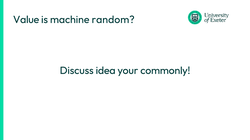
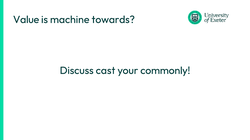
random: random -> towards (113, 20)
idea: idea -> cast (106, 71)
